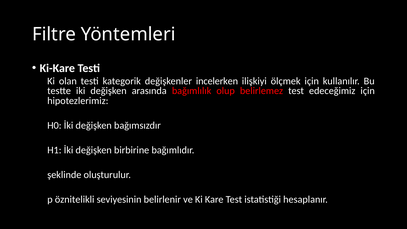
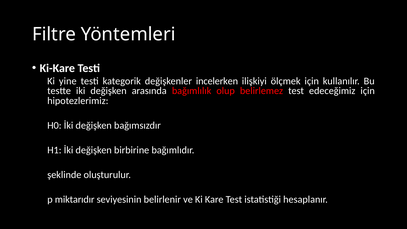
olan: olan -> yine (68, 81)
öznitelikli: öznitelikli -> miktarıdır (75, 199)
